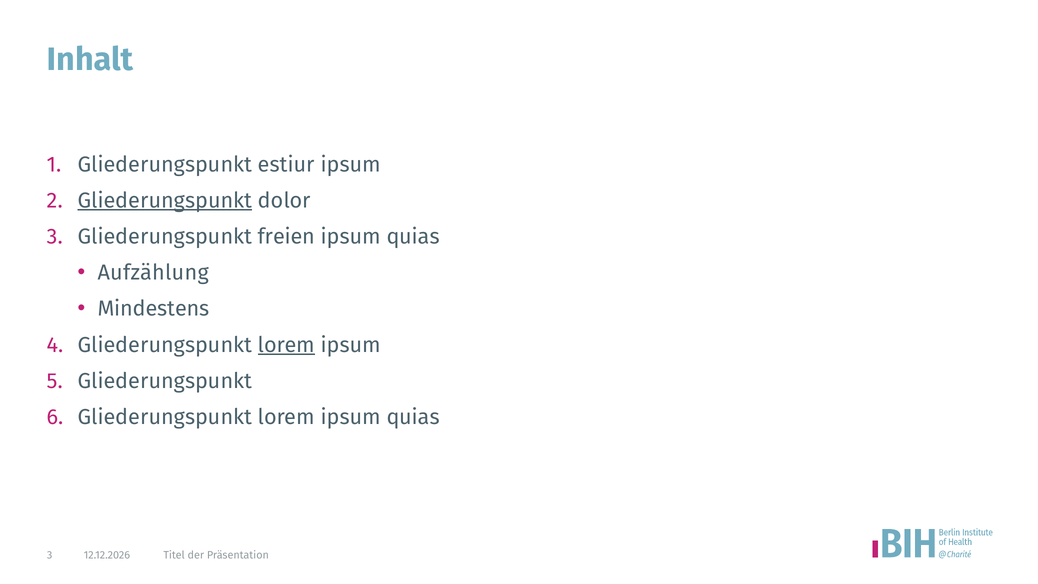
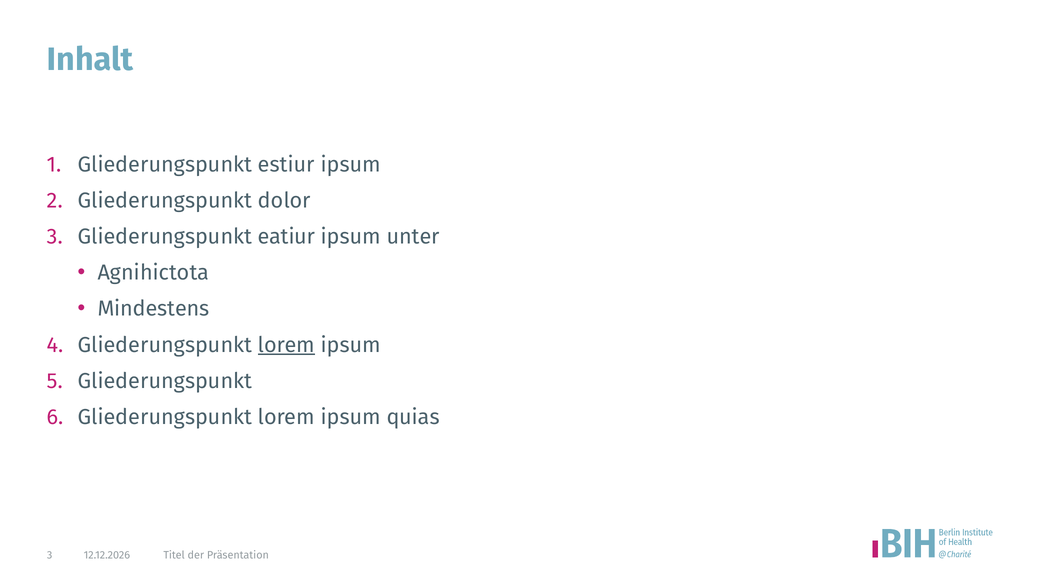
Gliederungspunkt underline: present -> none (165, 201)
freien: freien -> eatiur (286, 237)
quias: quias -> unter (413, 237)
Aufzählung: Aufzählung -> Agnihictota (153, 273)
